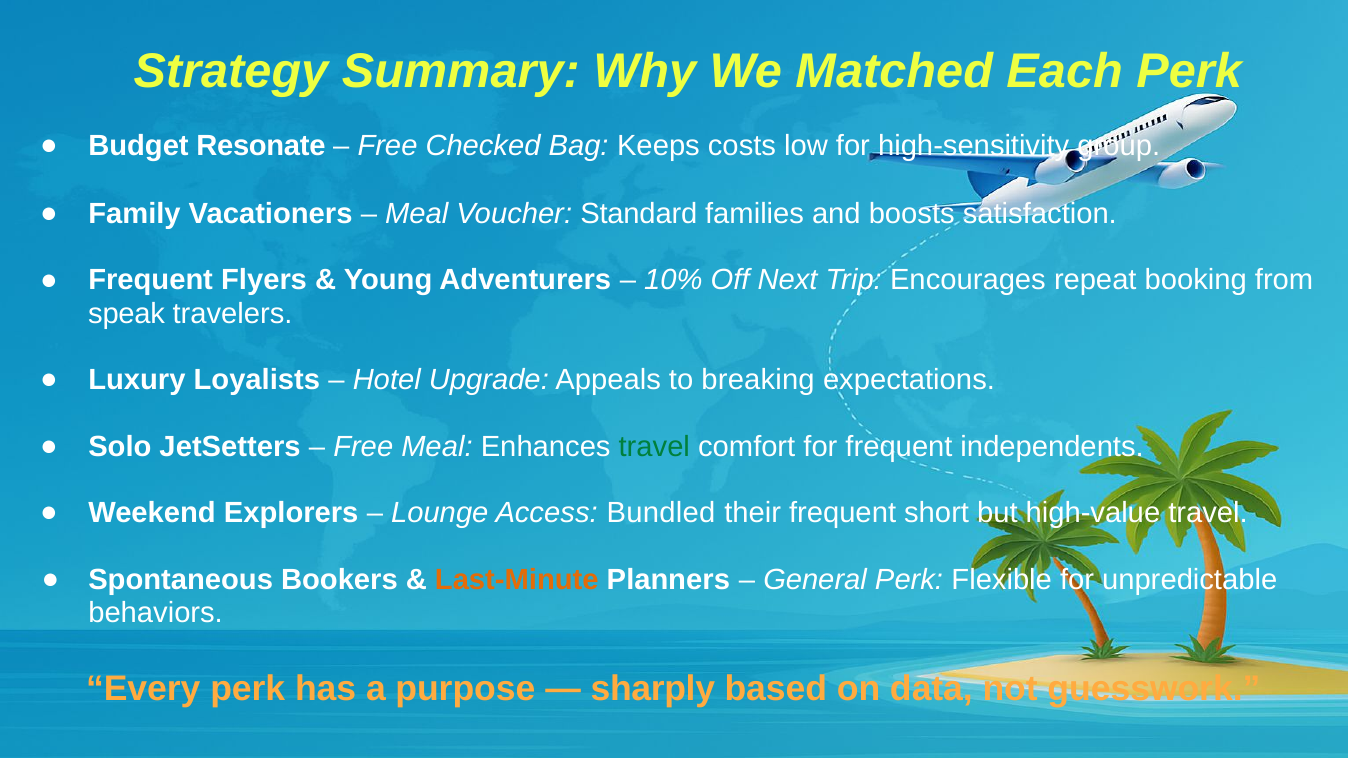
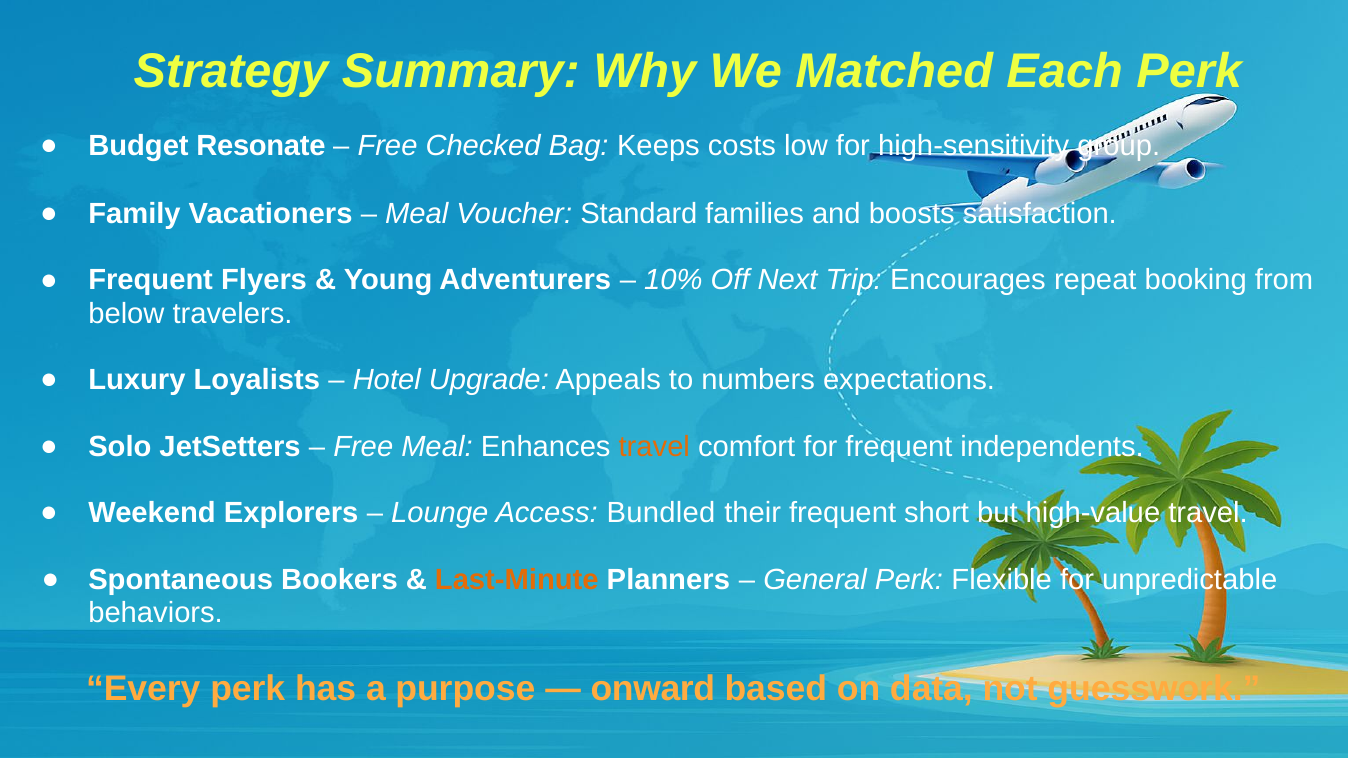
speak: speak -> below (126, 314)
breaking: breaking -> numbers (758, 380)
travel colour: green -> orange (654, 447)
sharply: sharply -> onward (653, 689)
